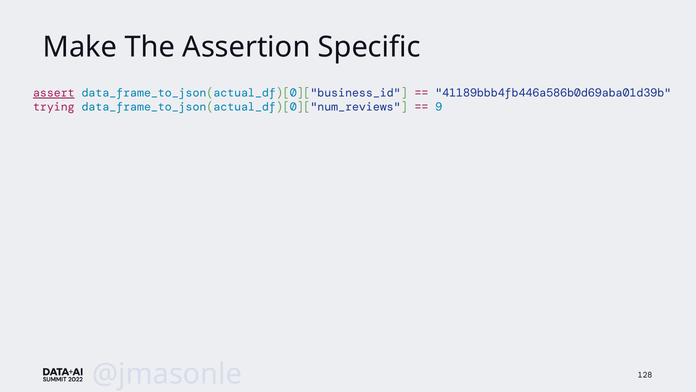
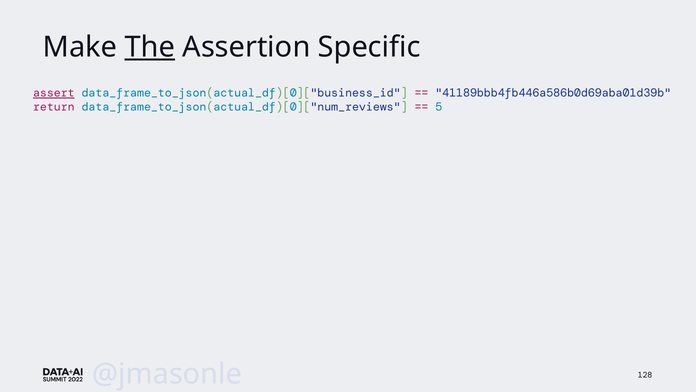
The underline: none -> present (150, 47)
trying: trying -> return (54, 107)
9: 9 -> 5 (439, 107)
